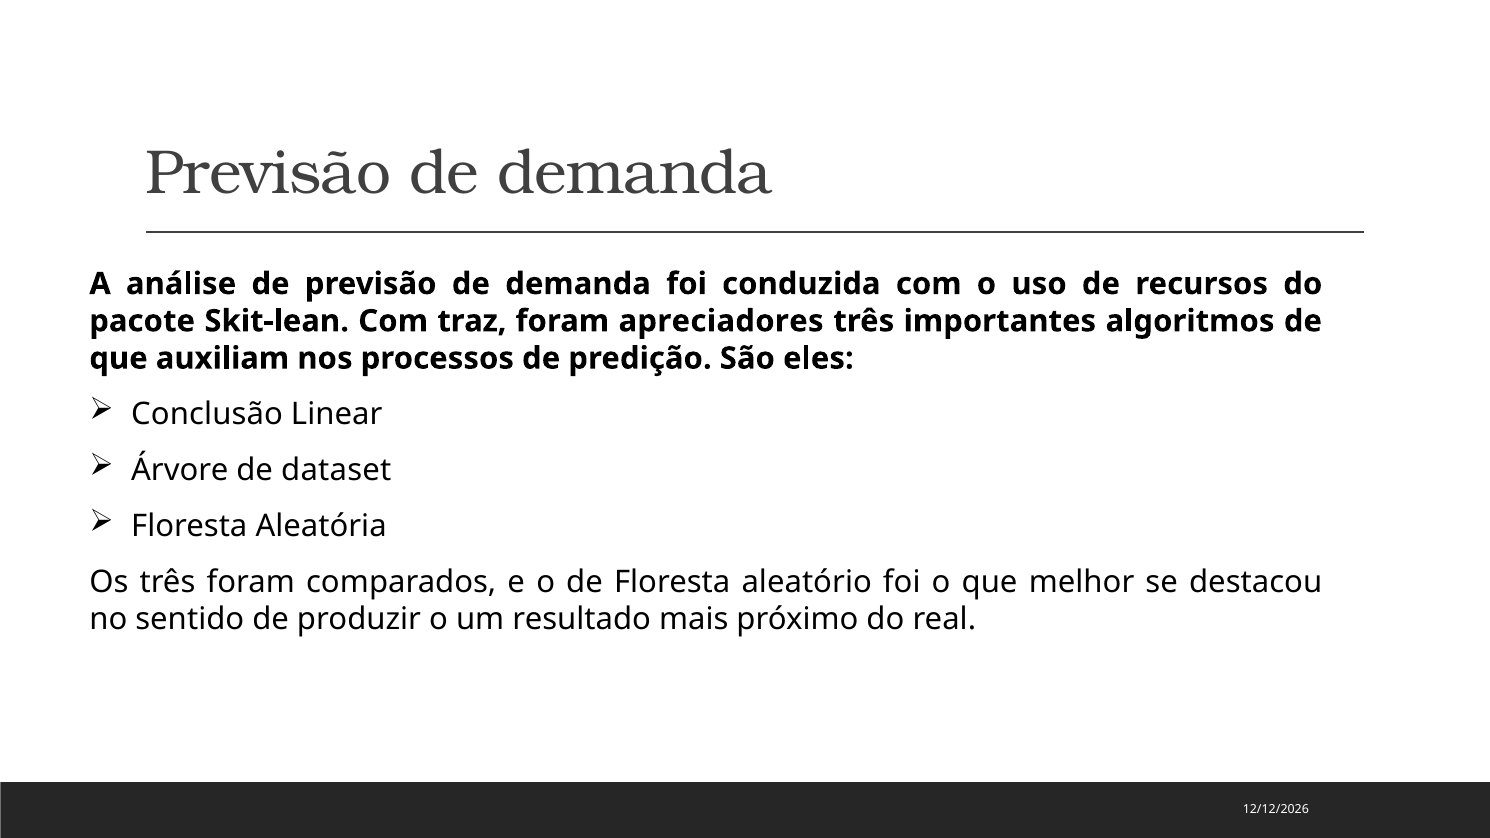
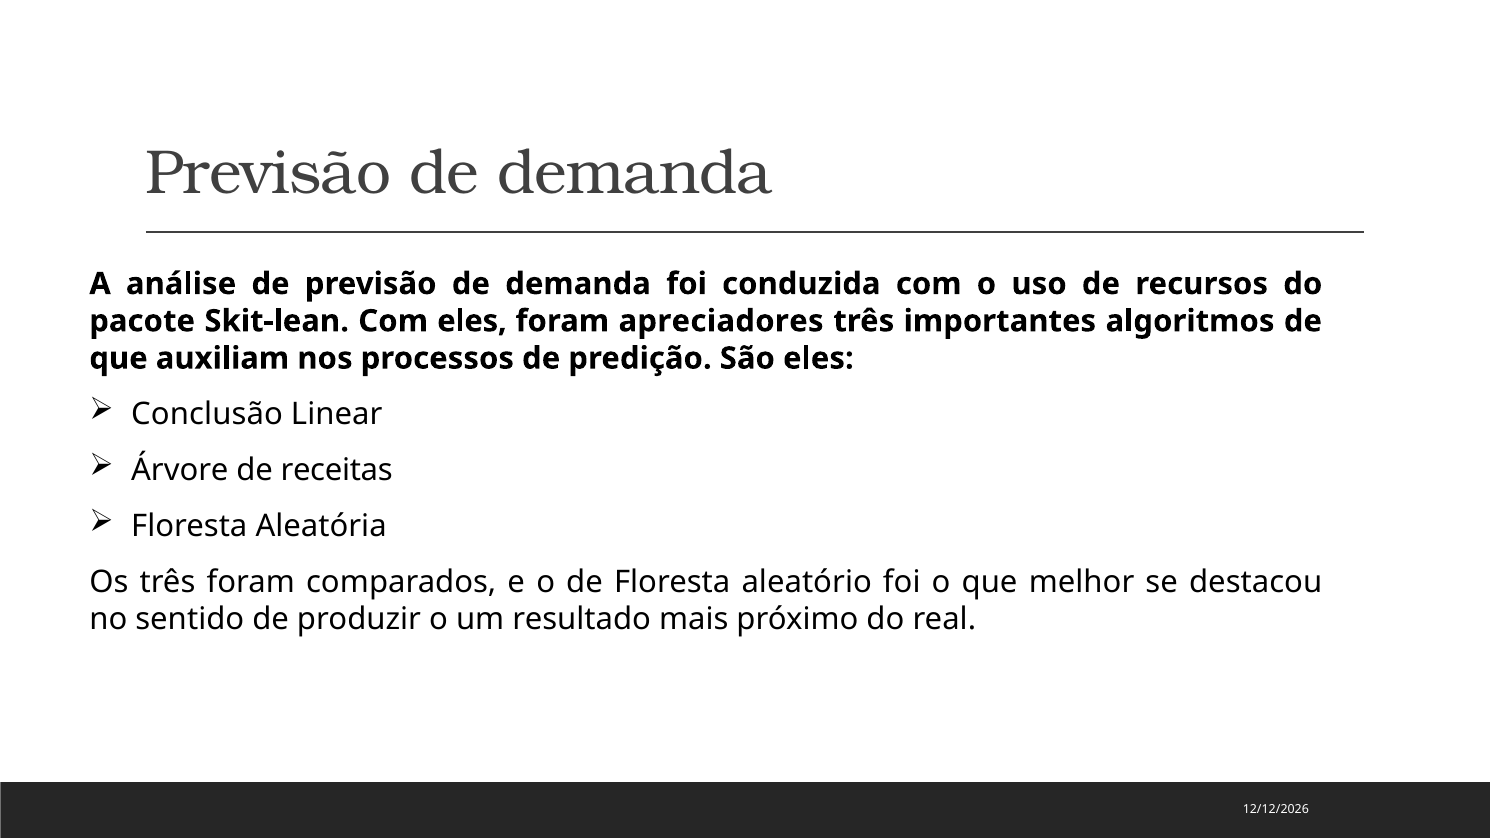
Com traz: traz -> eles (472, 321)
dataset: dataset -> receitas (337, 470)
